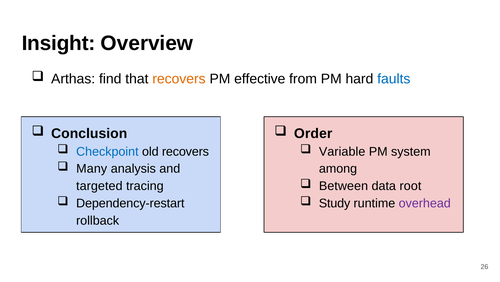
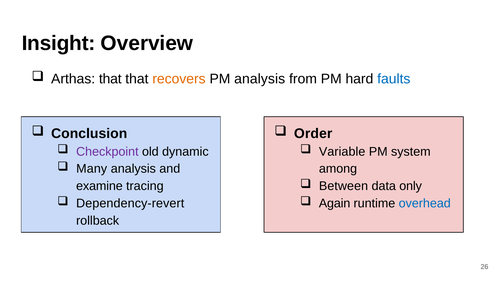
Arthas find: find -> that (110, 79)
PM effective: effective -> analysis (260, 79)
Checkpoint colour: blue -> purple (107, 151)
old recovers: recovers -> dynamic (185, 151)
root: root -> only (411, 186)
targeted: targeted -> examine (99, 186)
Dependency-restart: Dependency-restart -> Dependency-revert (130, 203)
Study: Study -> Again (335, 203)
overhead colour: purple -> blue (425, 203)
